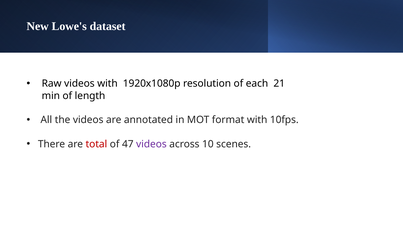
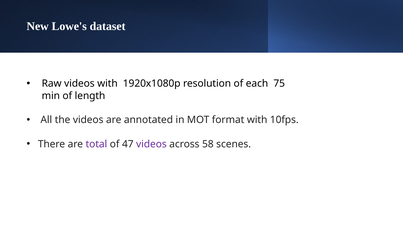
21: 21 -> 75 (279, 83)
total colour: red -> purple (96, 144)
10: 10 -> 58 (208, 144)
